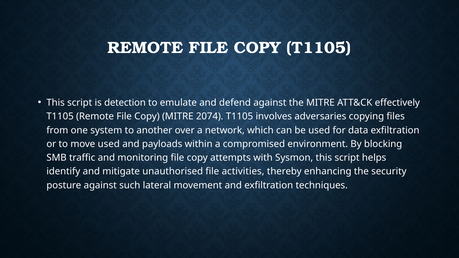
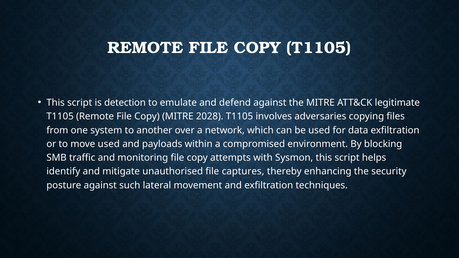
effectively: effectively -> legitimate (397, 103)
2074: 2074 -> 2028 (210, 117)
activities: activities -> captures (243, 172)
